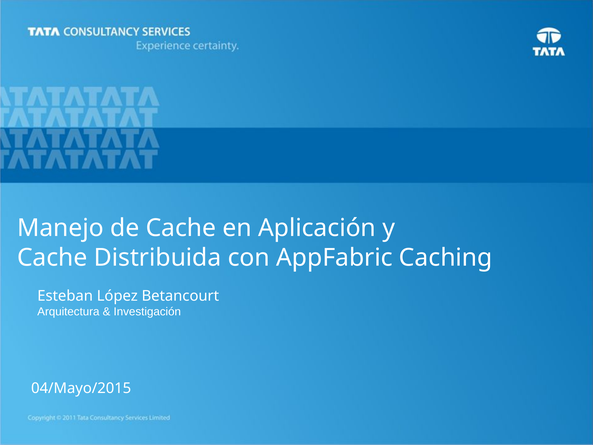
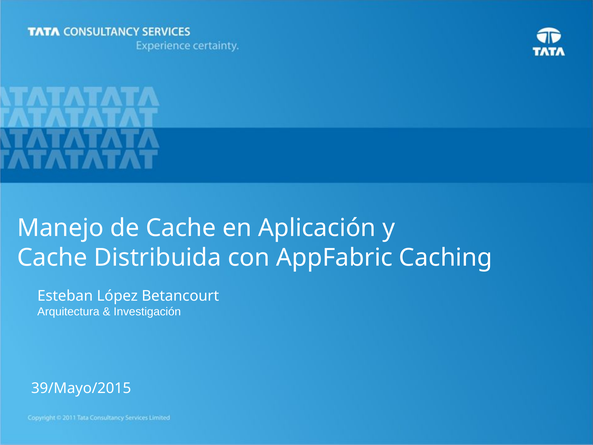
04/Mayo/2015: 04/Mayo/2015 -> 39/Mayo/2015 (81, 388)
